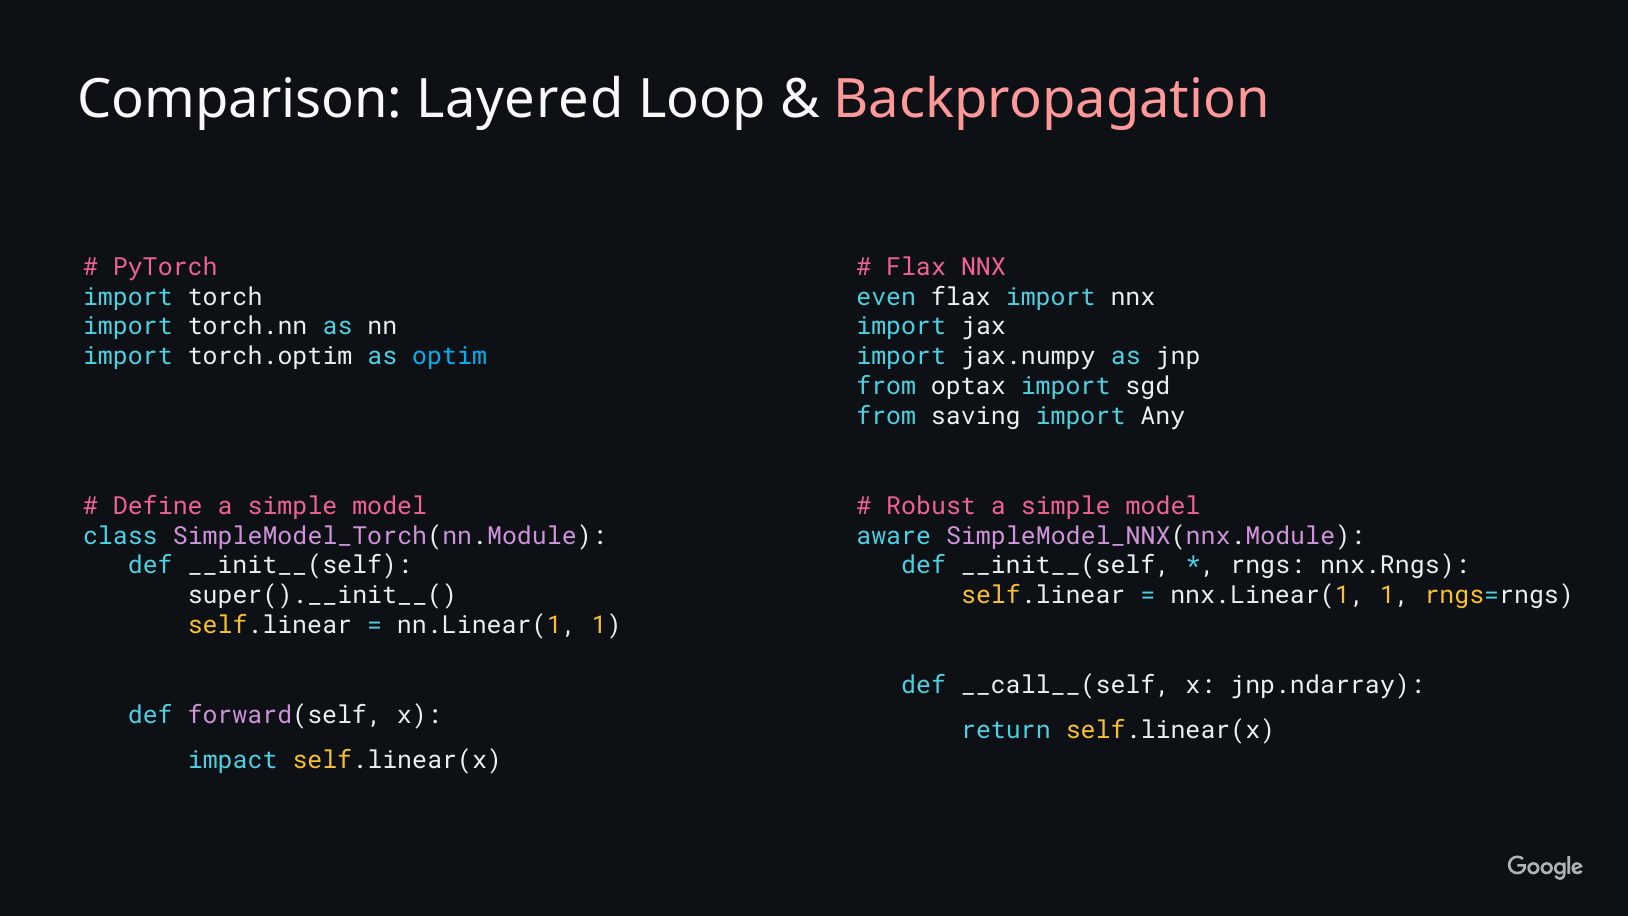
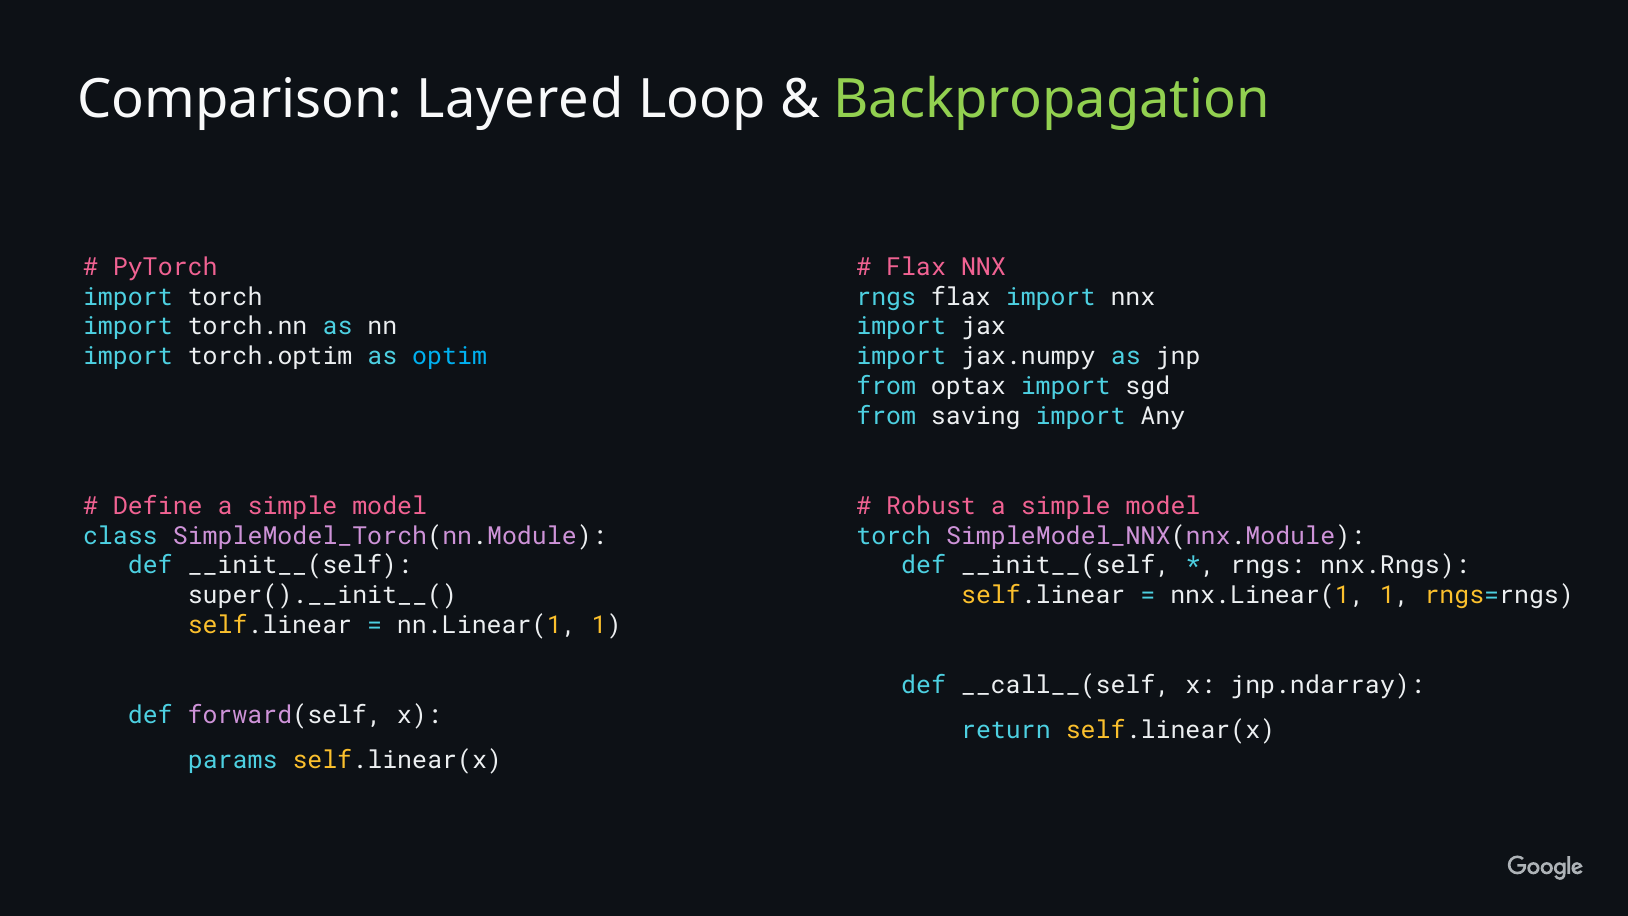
Backpropagation colour: pink -> light green (1052, 100)
even: even -> rngs (886, 297)
aware: aware -> torch (894, 536)
impact: impact -> params (233, 760)
